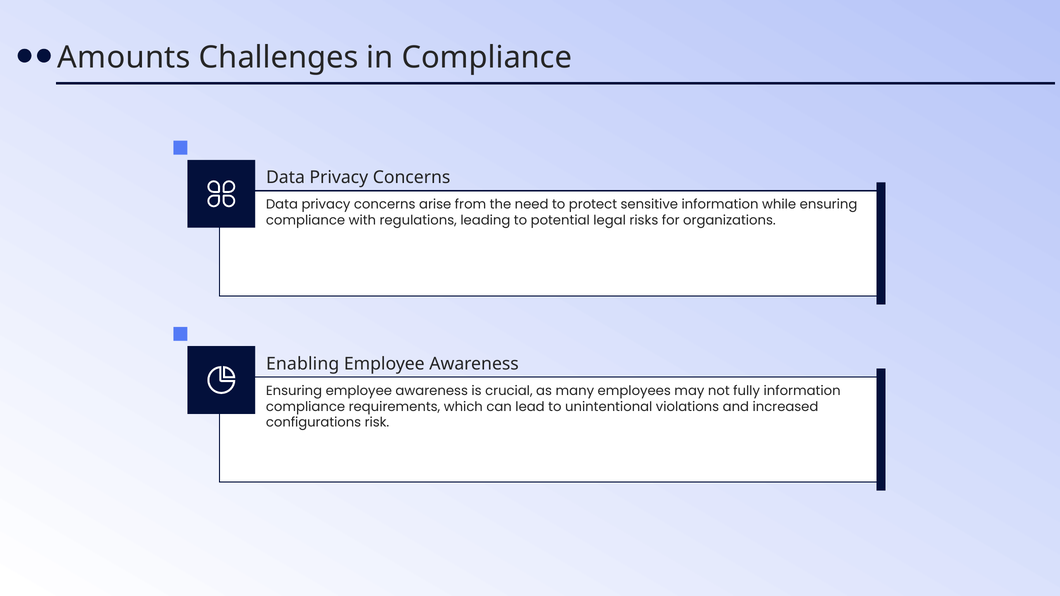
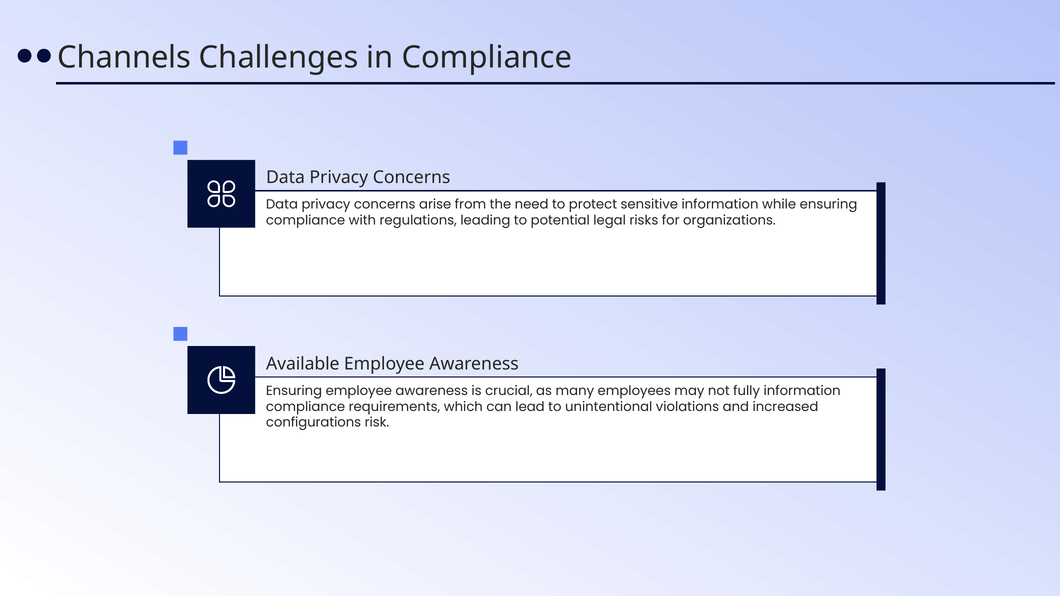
Amounts: Amounts -> Channels (124, 58)
Enabling: Enabling -> Available (303, 364)
